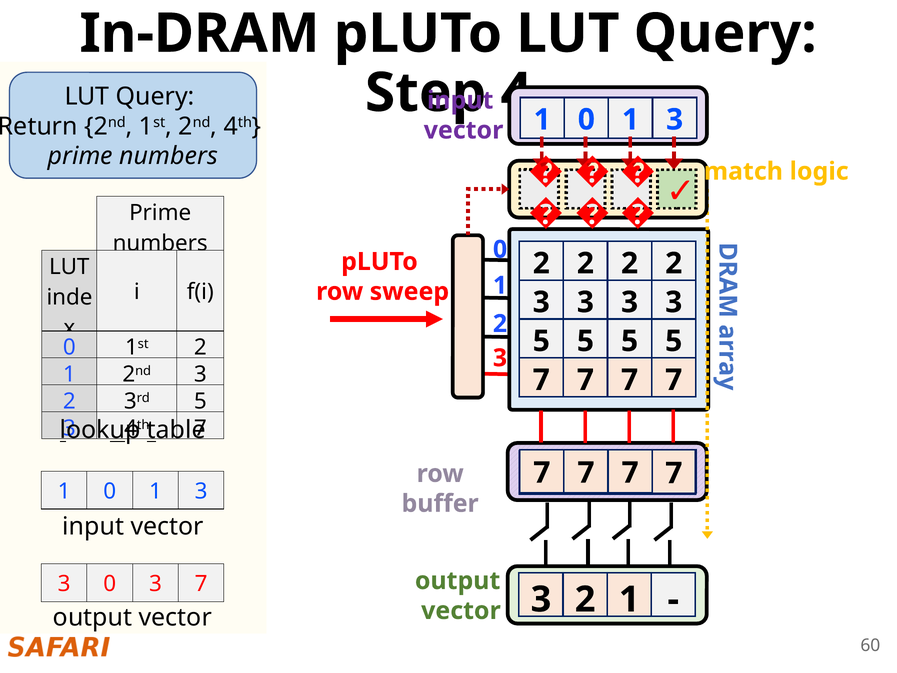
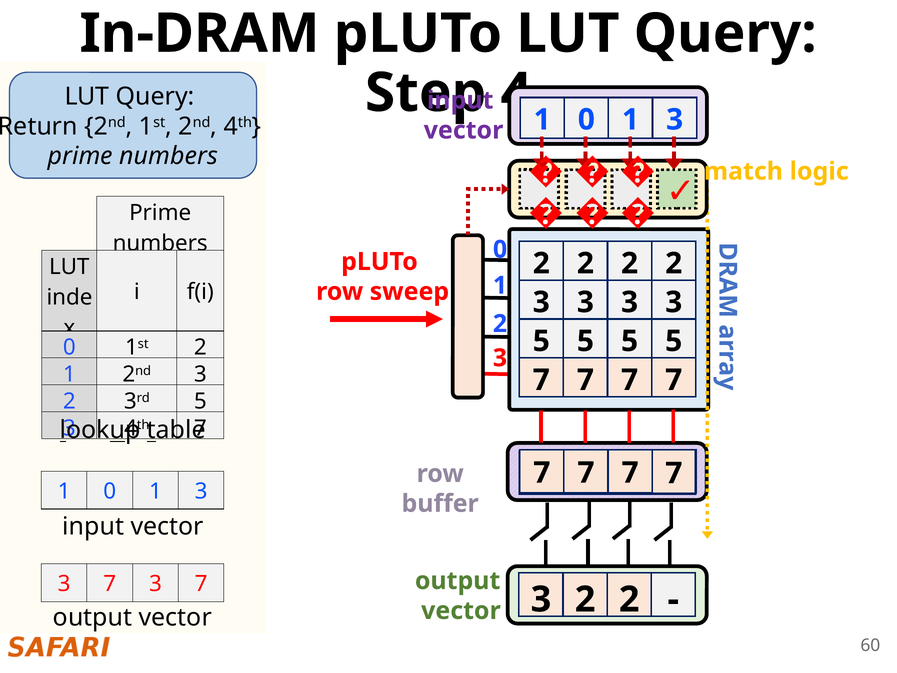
0: 0 -> 7 (110, 584)
3 2 1: 1 -> 2 (629, 599)
